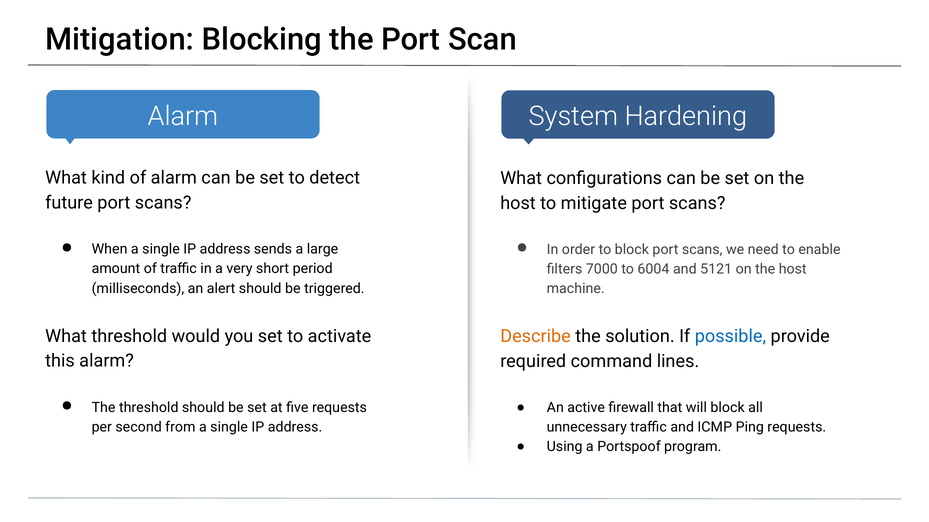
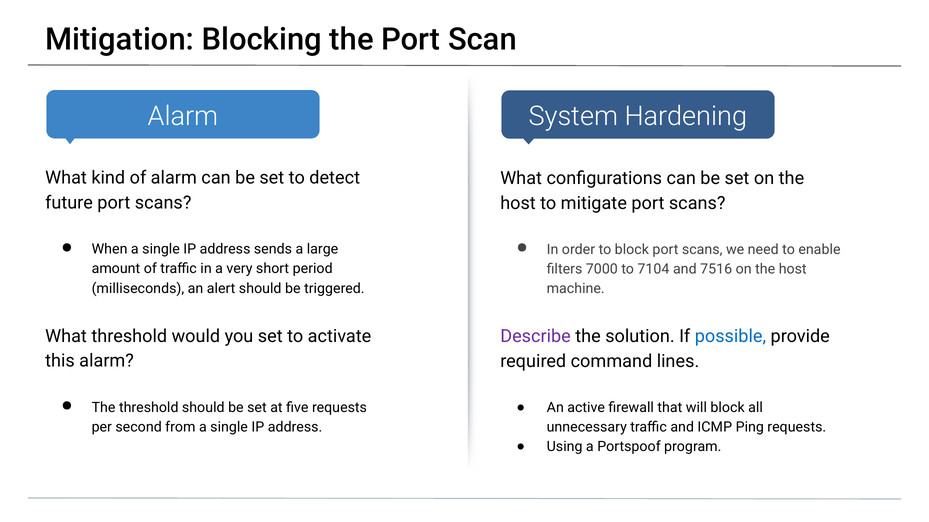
6004: 6004 -> 7104 (653, 269)
5121: 5121 -> 7516 (716, 269)
Describe colour: orange -> purple (536, 337)
